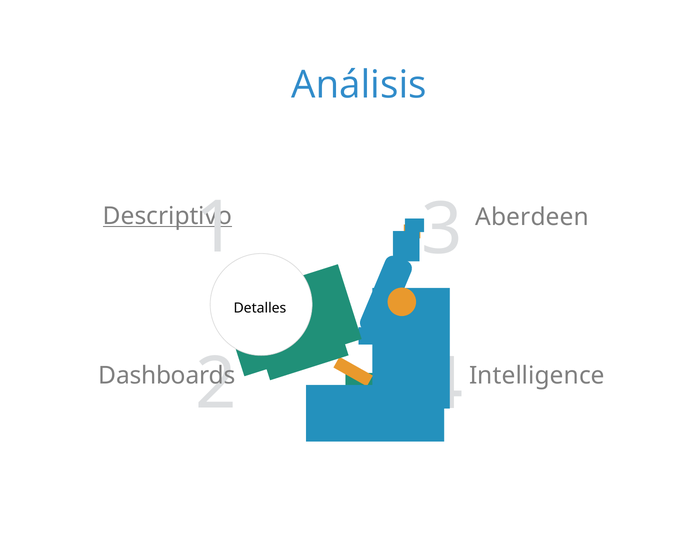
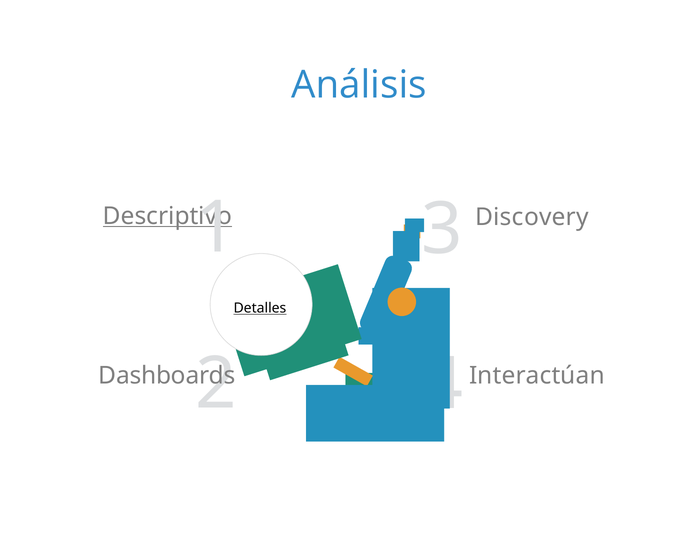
Aberdeen: Aberdeen -> Discovery (532, 217)
Detalles underline: none -> present (260, 308)
Intelligence: Intelligence -> Interactúan (537, 376)
